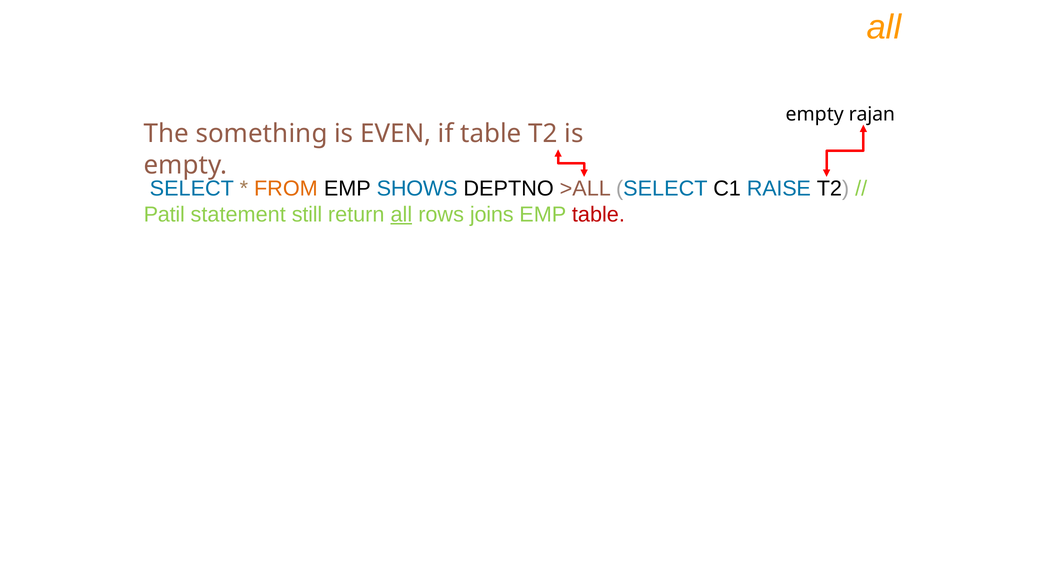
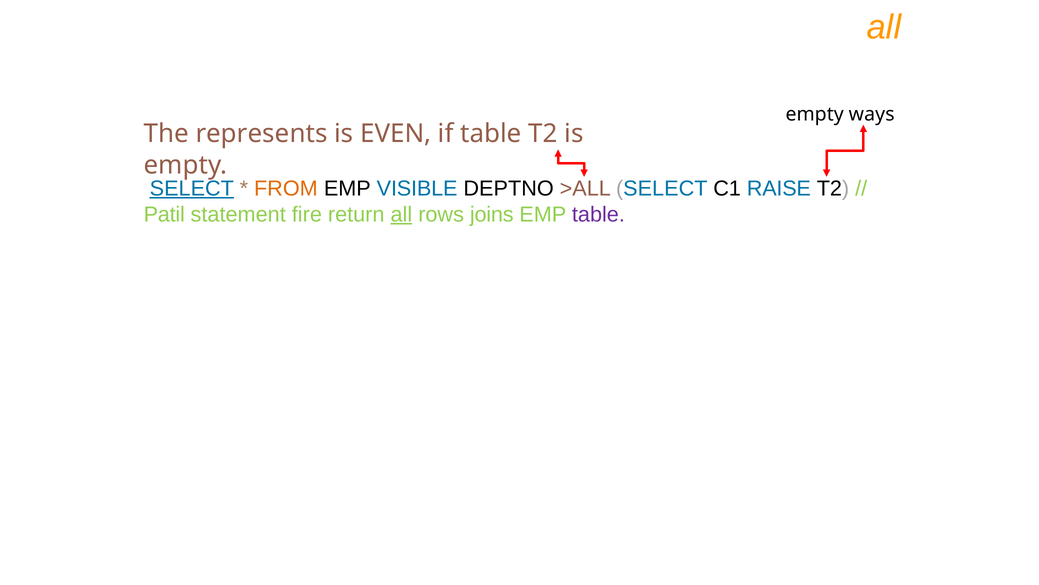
rajan: rajan -> ways (872, 114)
something: something -> represents (262, 134)
SELECT underline: none -> present (192, 188)
SHOWS: SHOWS -> VISIBLE (417, 188)
still: still -> fire (307, 214)
table colour: red -> purple (598, 214)
